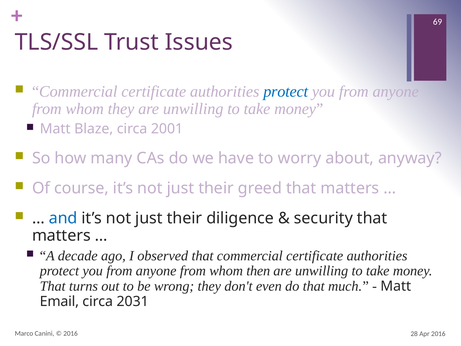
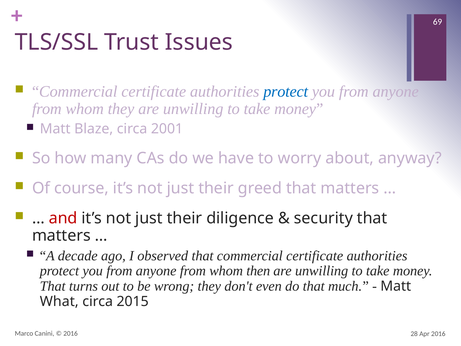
and colour: blue -> red (63, 218)
Email: Email -> What (59, 301)
2031: 2031 -> 2015 (133, 301)
